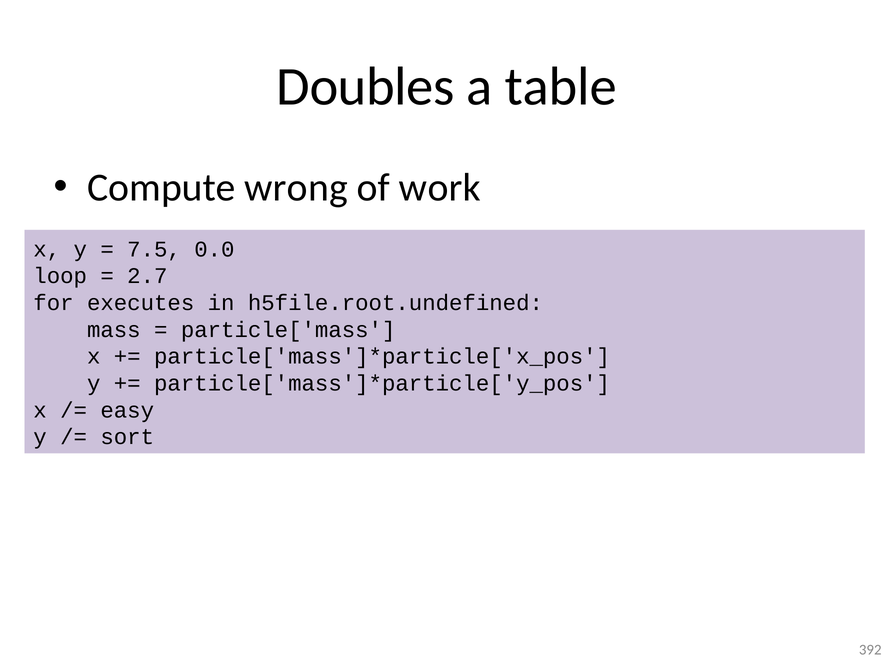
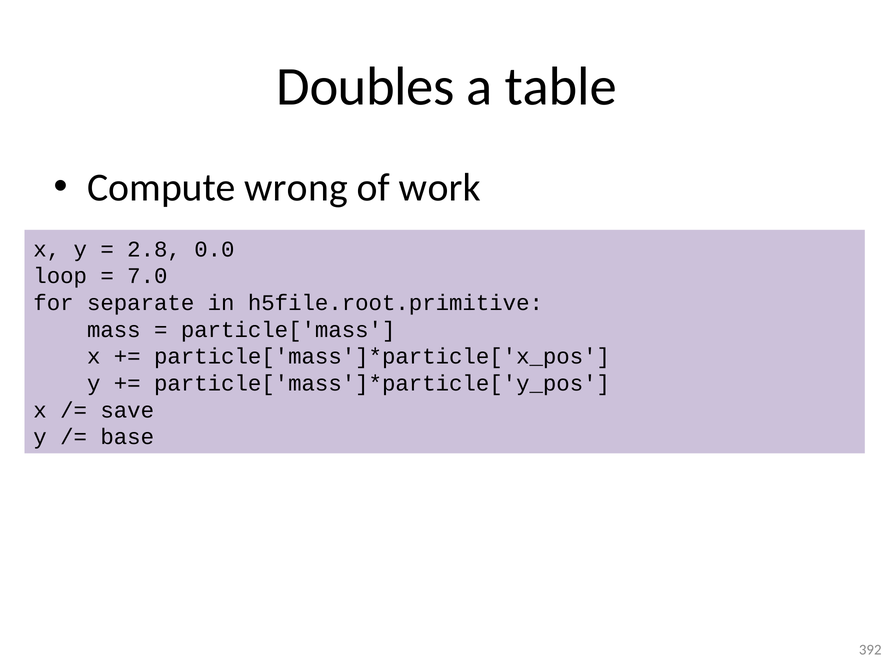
7.5: 7.5 -> 2.8 (154, 249)
2.7: 2.7 -> 7.0 (147, 276)
executes: executes -> separate (141, 303)
h5file.root.undefined: h5file.root.undefined -> h5file.root.primitive (395, 303)
easy: easy -> save (127, 410)
sort: sort -> base (127, 437)
